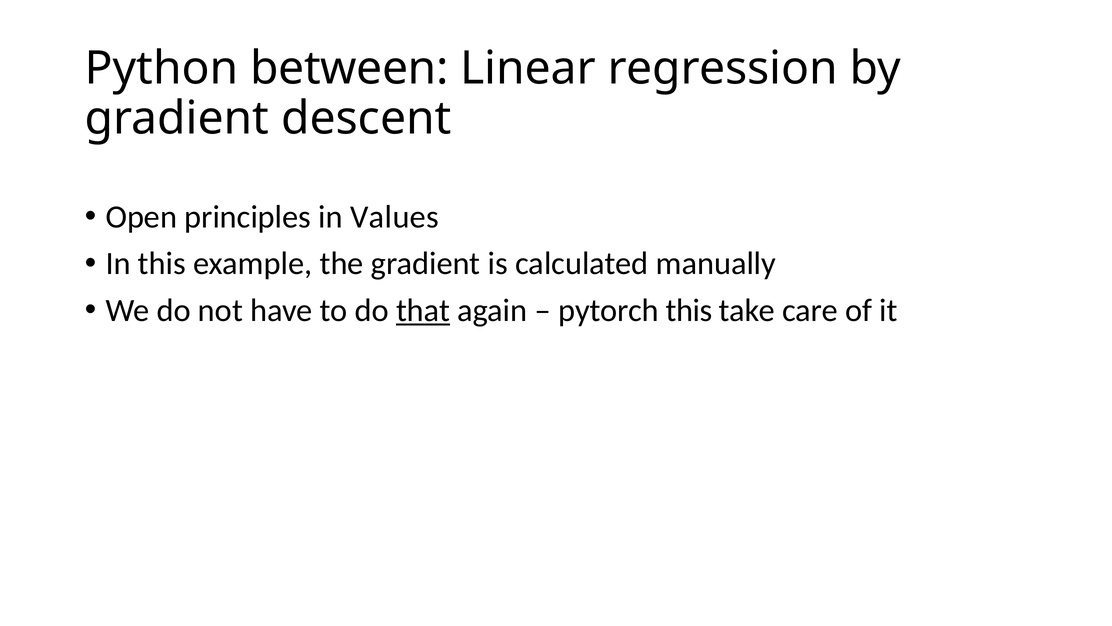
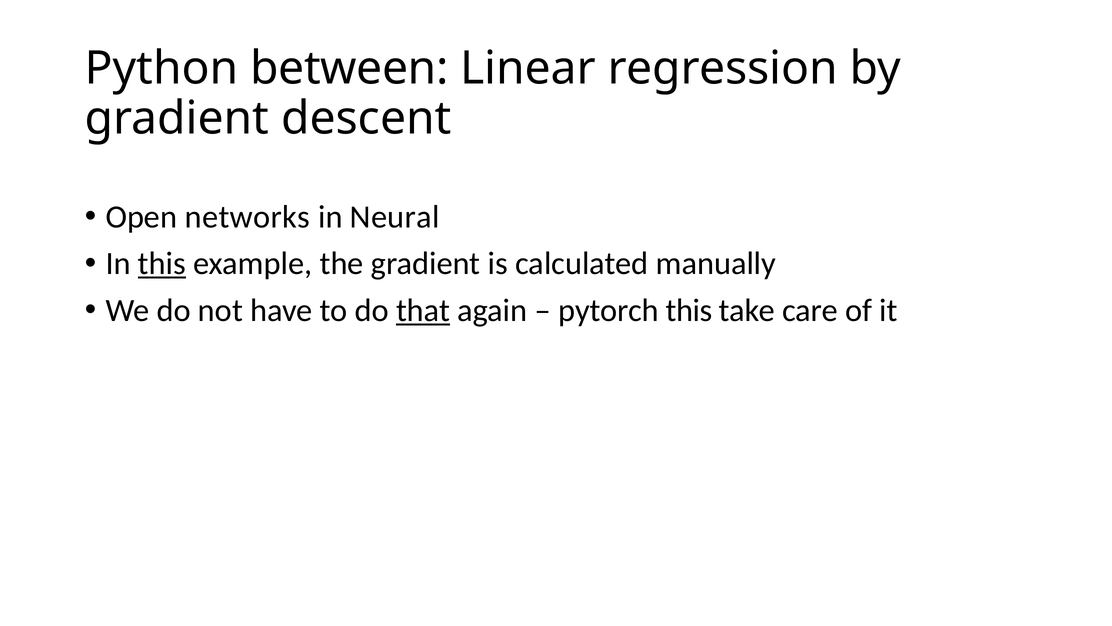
principles: principles -> networks (248, 217)
Values: Values -> Neural (395, 217)
this underline: none -> present (162, 263)
